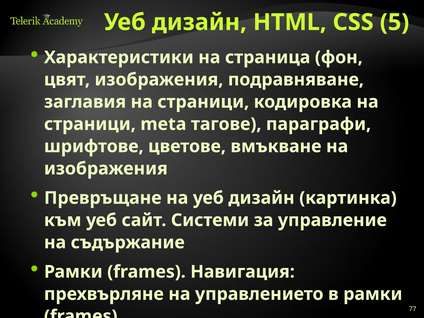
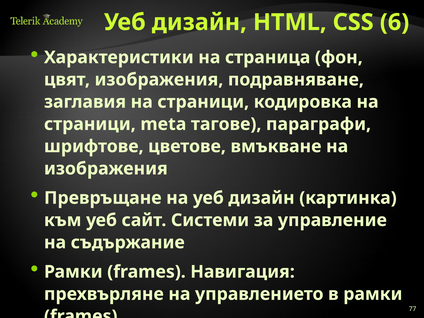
5: 5 -> 6 (395, 22)
